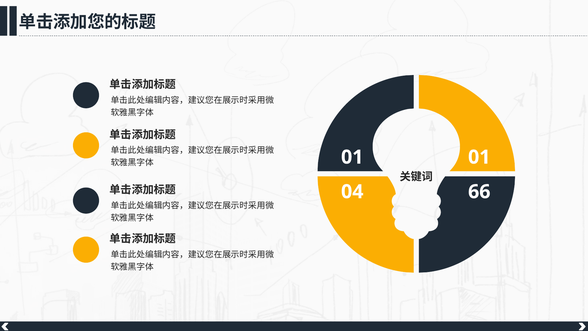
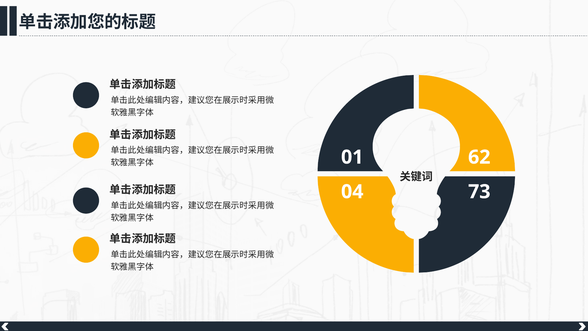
01 01: 01 -> 62 (479, 157)
66: 66 -> 73 (479, 192)
